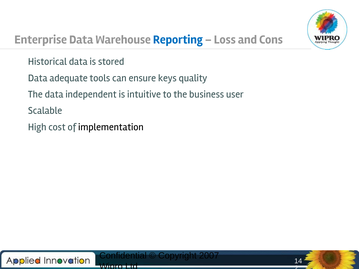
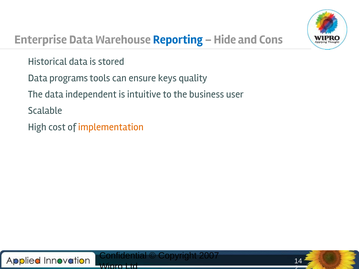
Loss: Loss -> Hide (225, 40)
adequate: adequate -> programs (69, 78)
implementation colour: black -> orange (111, 127)
